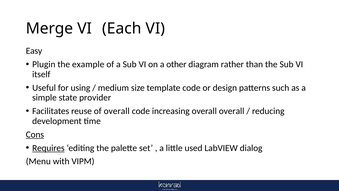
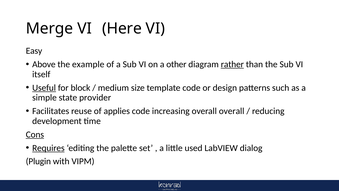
Each: Each -> Here (122, 28)
Plugin: Plugin -> Above (44, 64)
rather underline: none -> present (232, 64)
Useful underline: none -> present (44, 88)
using: using -> block (81, 88)
of overall: overall -> applies (117, 111)
Menu: Menu -> Plugin (38, 161)
